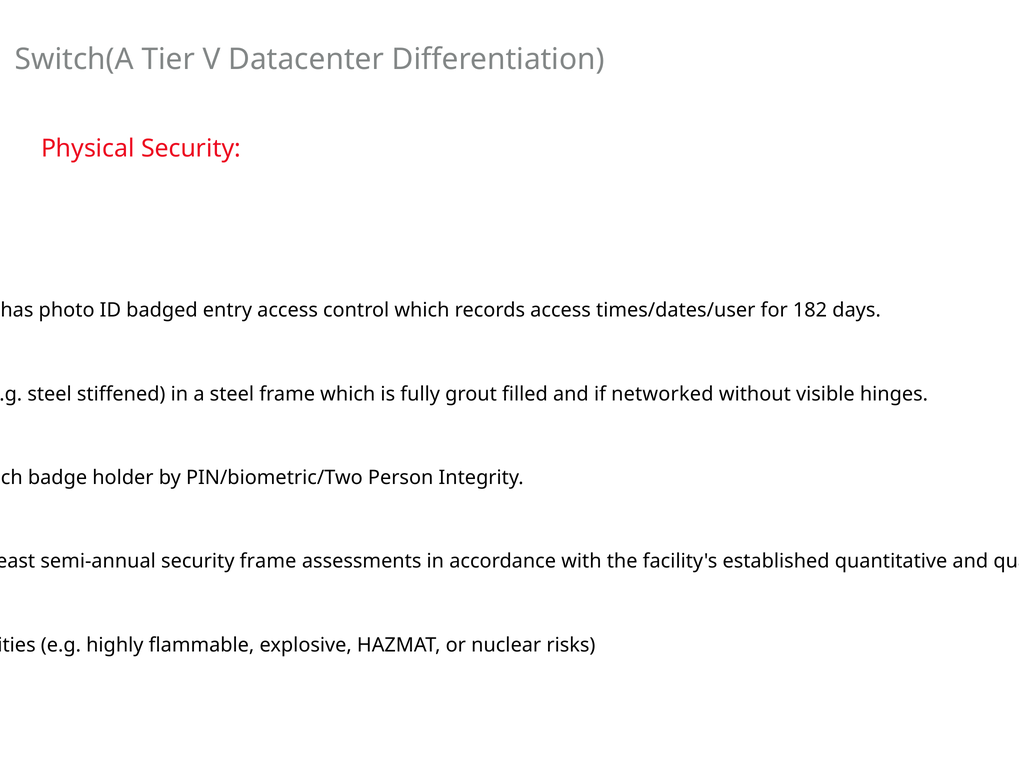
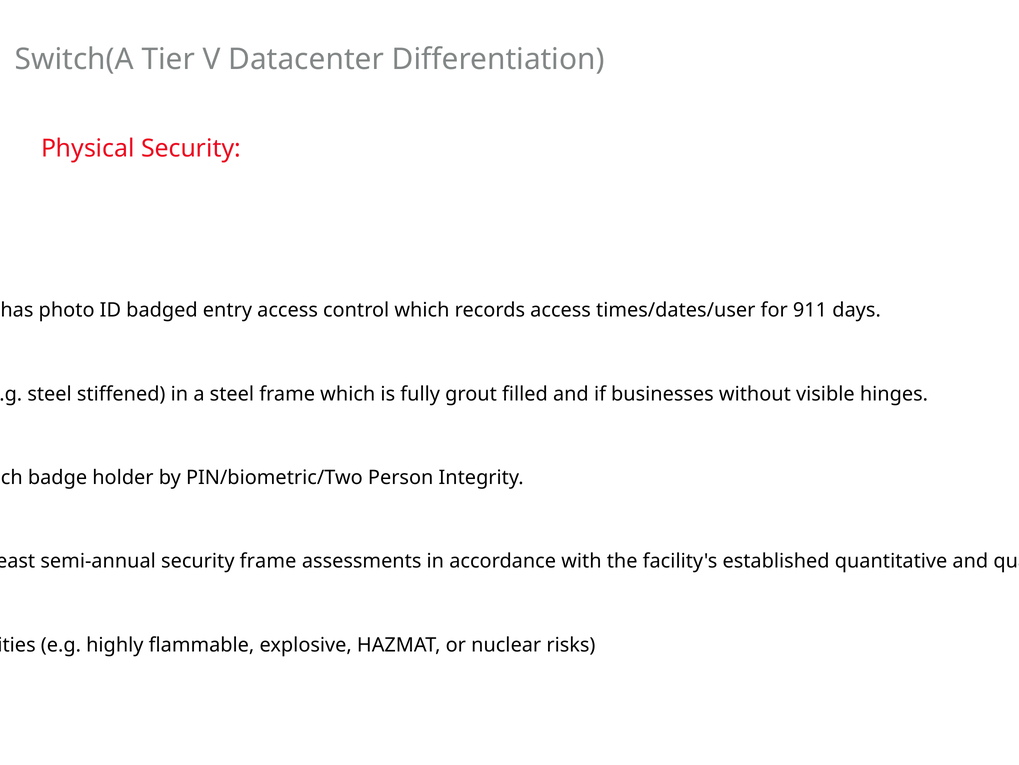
182: 182 -> 911 (810, 310)
networked: networked -> businesses (662, 394)
